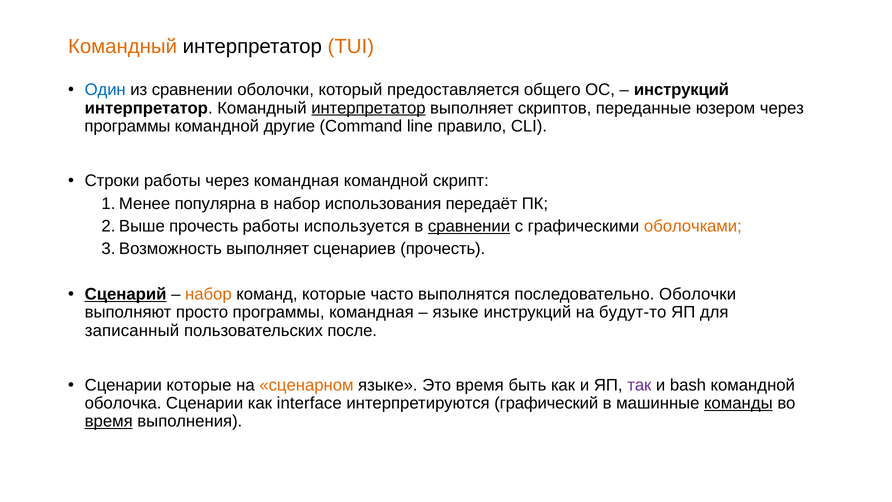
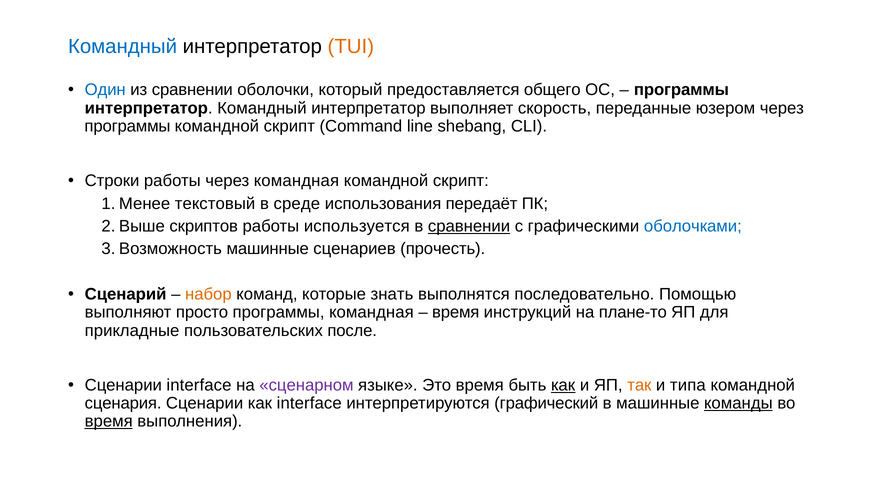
Командный colour: orange -> blue (123, 47)
инструкций: инструкций -> программы (681, 90)
интерпретатор underline: present -> none (368, 108)
скриптов: скриптов -> скорость (555, 108)
другие: другие -> скрипт (289, 126)
правило: правило -> shebang (472, 126)
популярна: популярна -> текстовый (215, 203)
в набор: набор -> среде (297, 203)
прочесть: прочесть -> скриптов (204, 226)
оболочками colour: orange -> blue (693, 226)
выполняет: выполняет -> машинные (268, 249)
Сценарий underline: present -> none (126, 294)
часто: часто -> знать (392, 294)
последовательно Оболочки: Оболочки -> Помощью (698, 294)
языке: языке -> время (456, 312)
будут-то: будут-то -> плане-то (633, 312)
записанный: записанный -> прикладные (132, 330)
Сценарии которые: которые -> interface (199, 385)
сценарном colour: orange -> purple (306, 385)
как underline: none -> present (563, 385)
так colour: purple -> orange (639, 385)
bash: bash -> типа (688, 385)
оболочка: оболочка -> сценария (123, 403)
